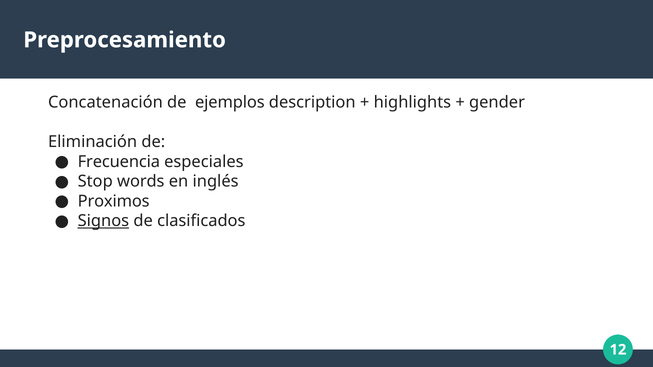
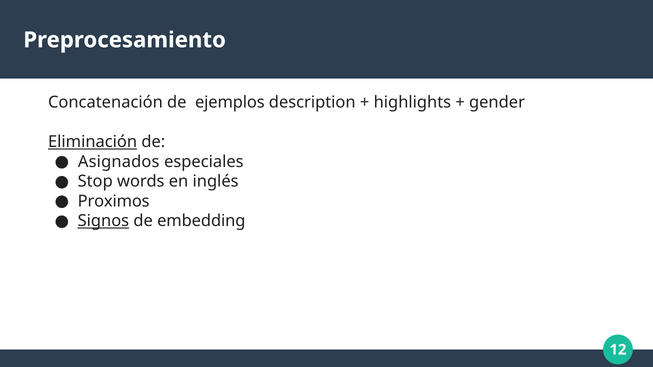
Eliminación underline: none -> present (93, 142)
Frecuencia: Frecuencia -> Asignados (119, 162)
clasificados: clasificados -> embedding (201, 221)
